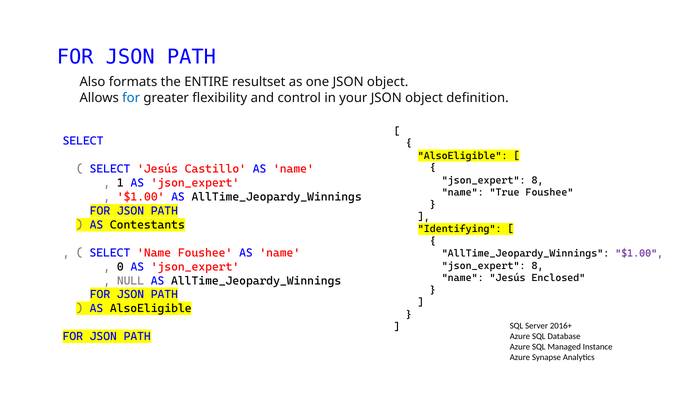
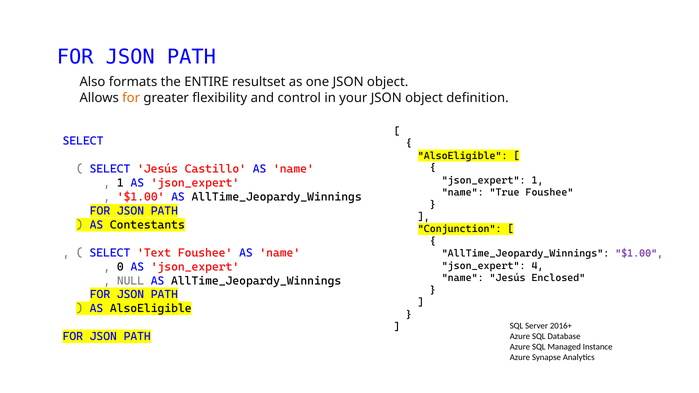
for colour: blue -> orange (131, 98)
8: 8 -> 1 (537, 180)
Identifying: Identifying -> Conjunction (460, 229)
SELECT Name: Name -> Text (154, 253)
8: 8 -> 4 (537, 266)
